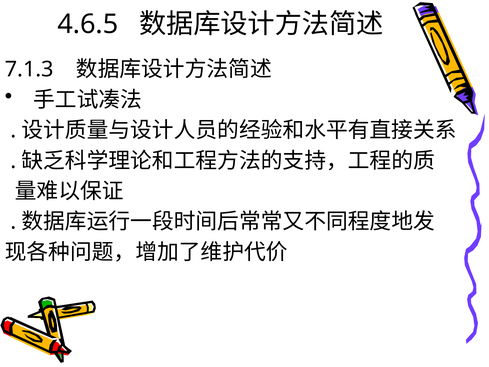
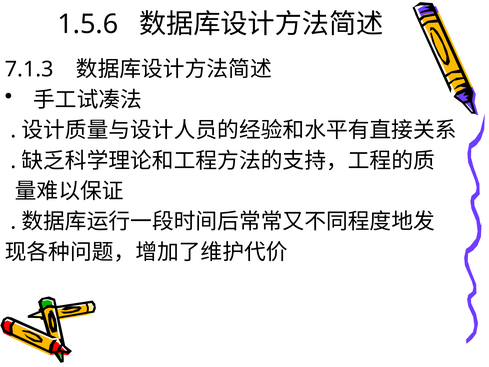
4.6.5: 4.6.5 -> 1.5.6 (88, 24)
